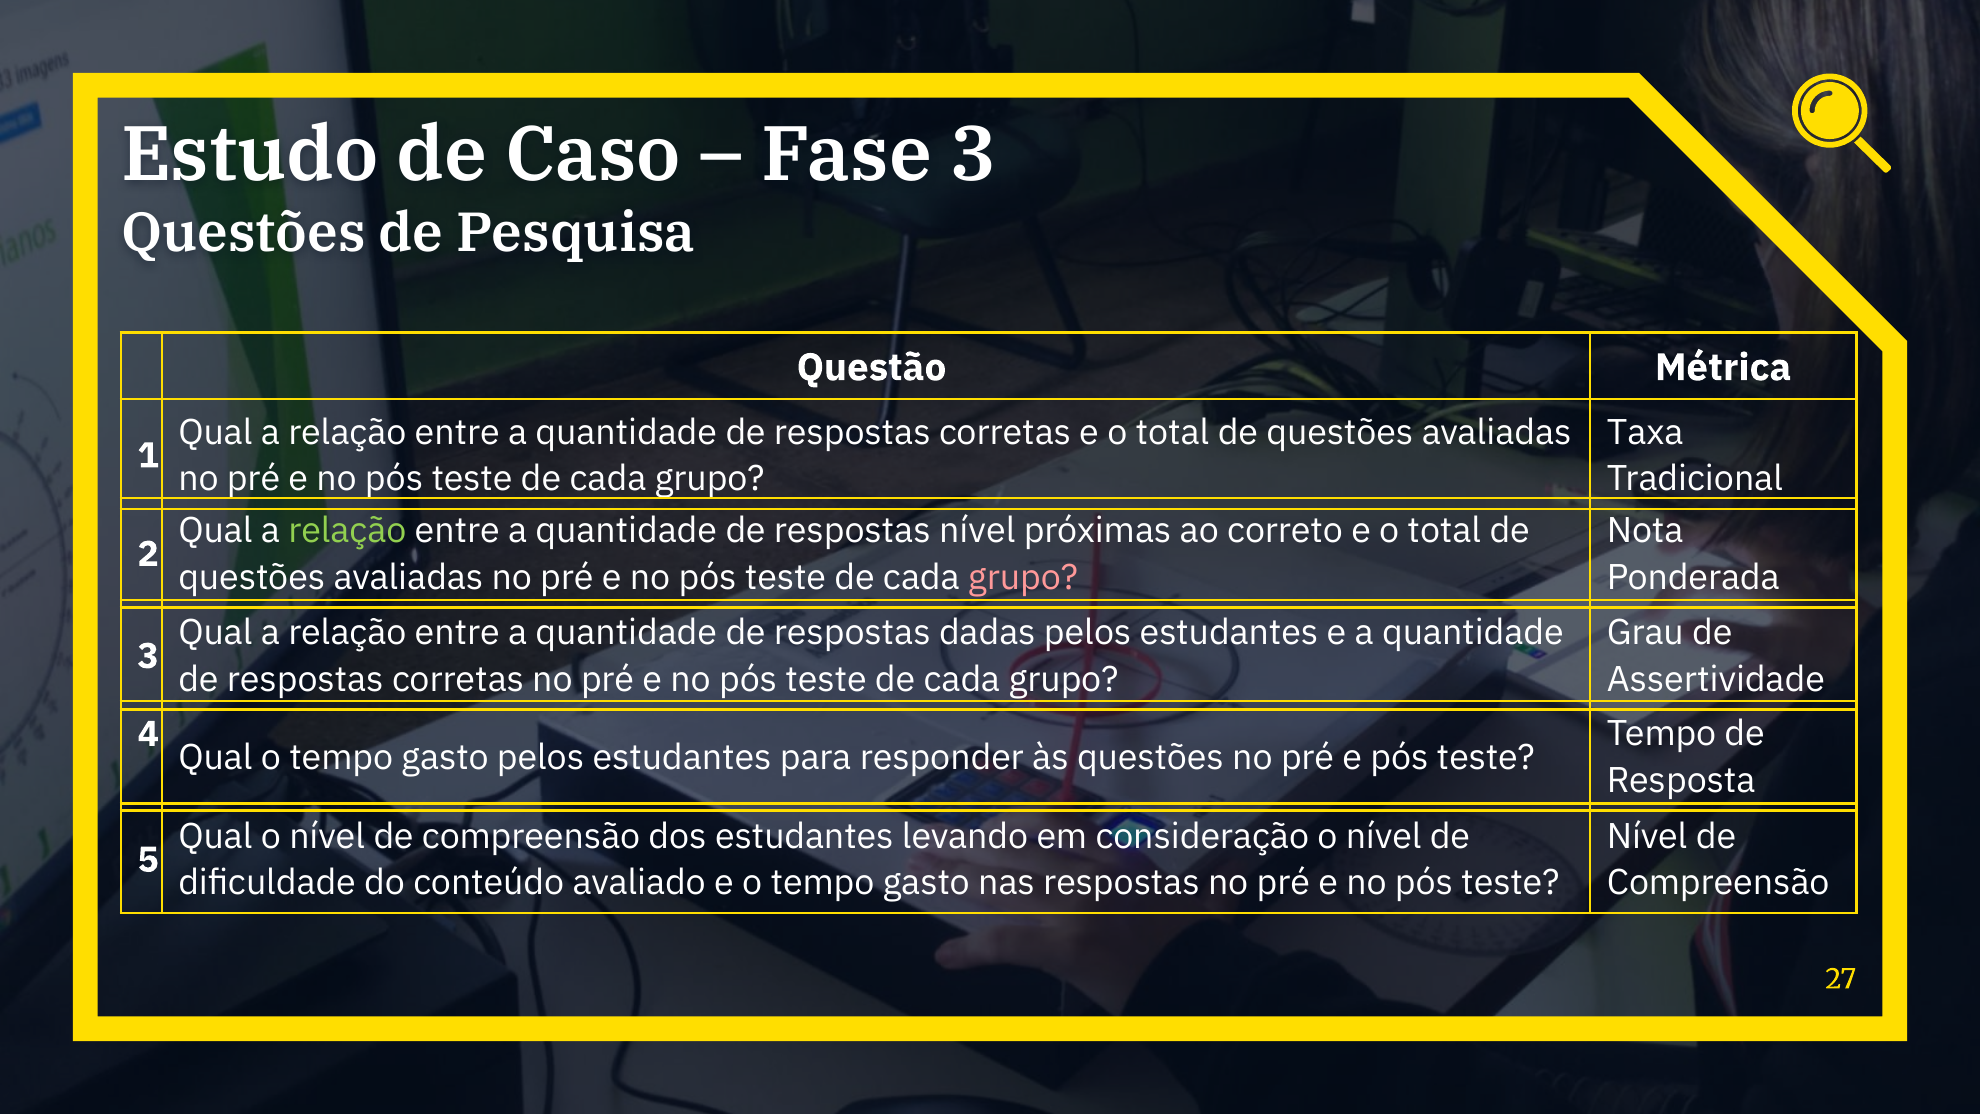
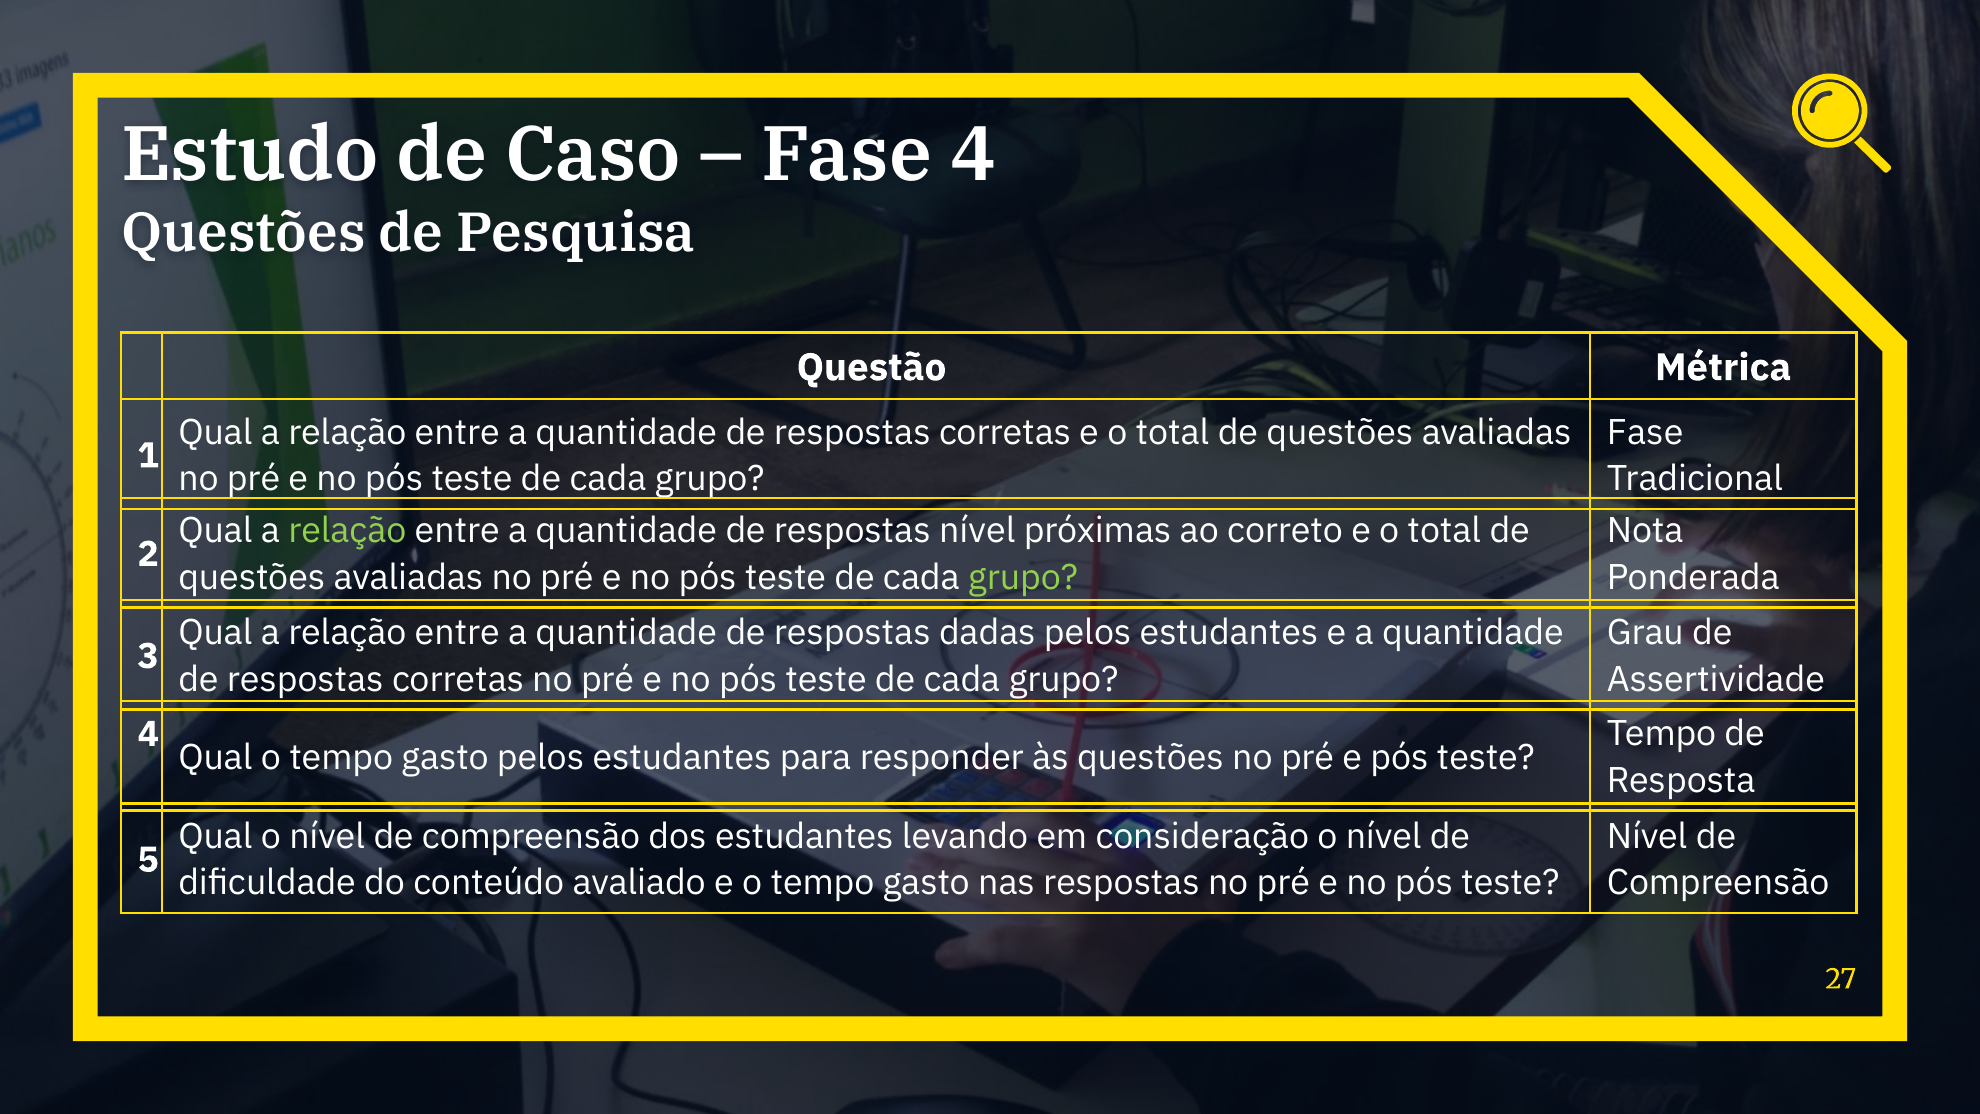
Fase 3: 3 -> 4 (973, 155)
Taxa: Taxa -> Fase (1645, 432)
grupo colour: pink -> light green (1023, 577)
